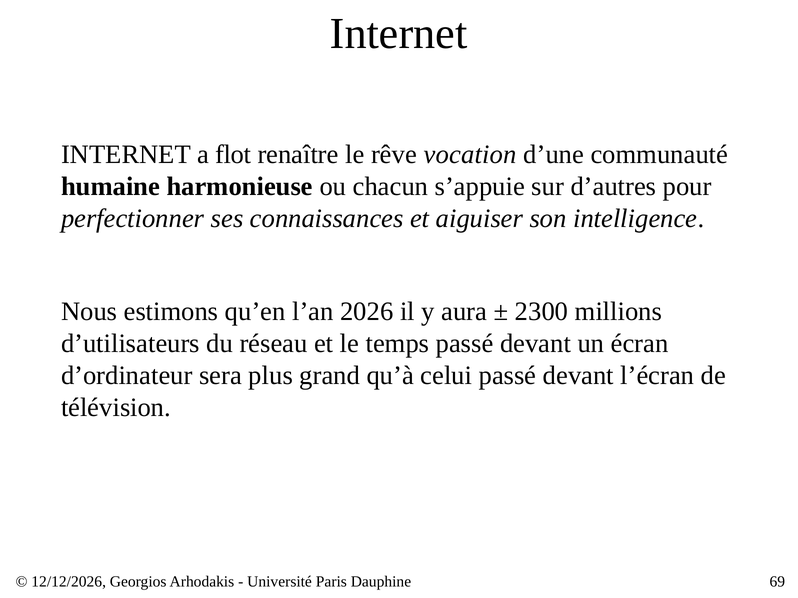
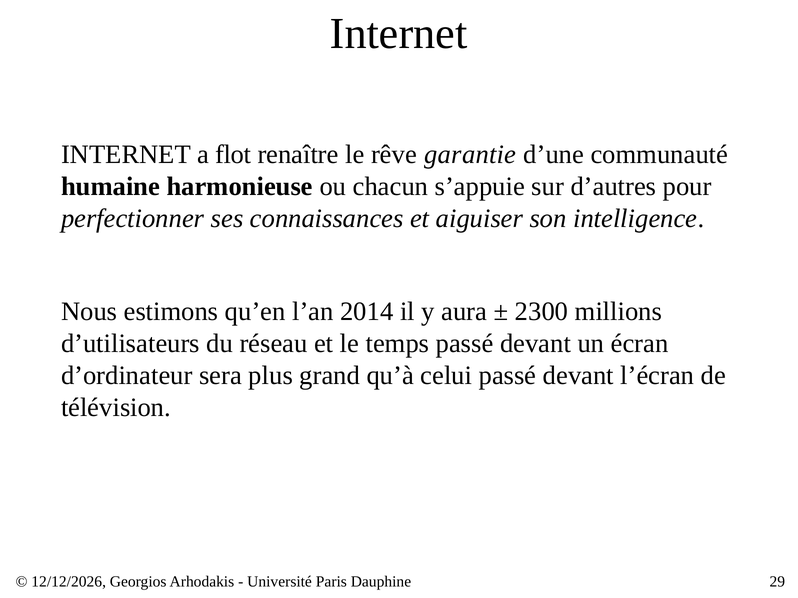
vocation: vocation -> garantie (470, 155)
2026: 2026 -> 2014 (367, 312)
69: 69 -> 29 (777, 582)
